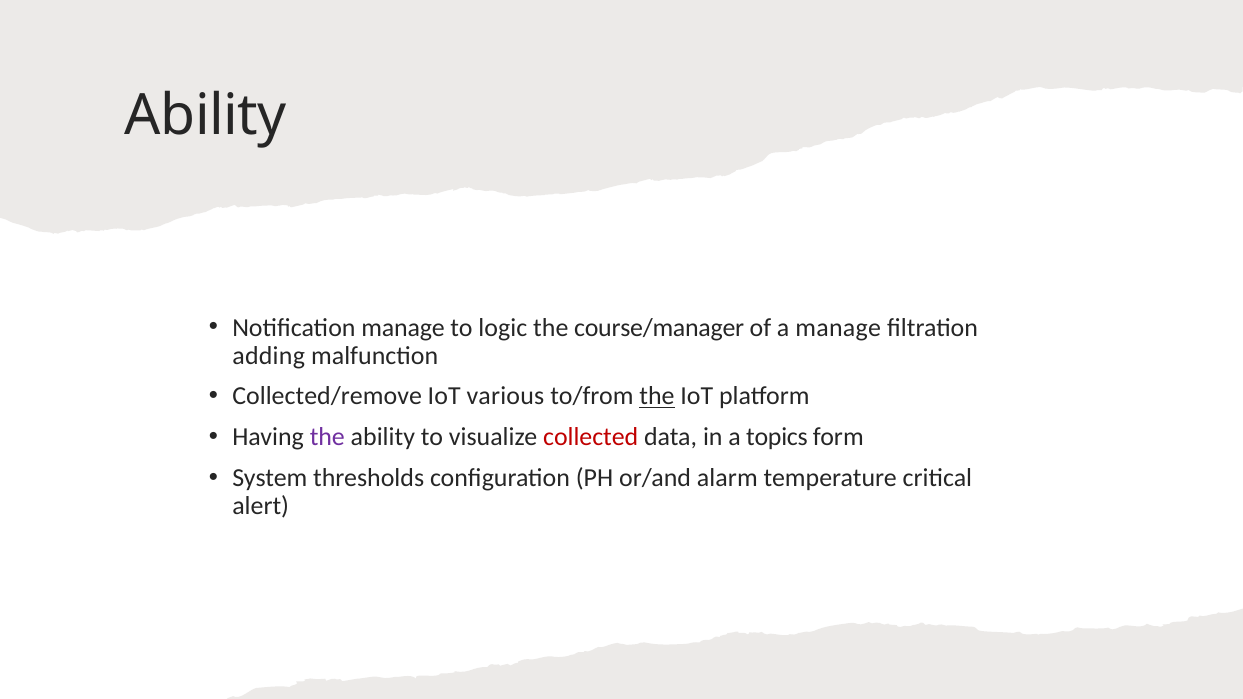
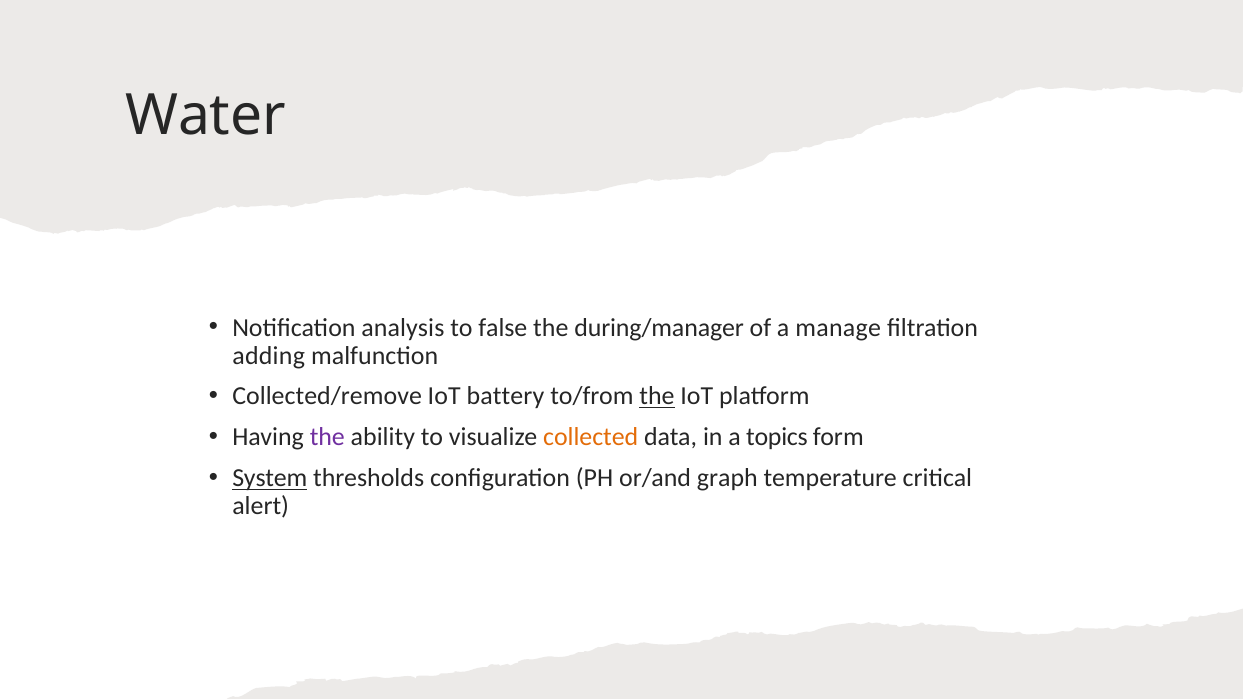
Ability: Ability -> Water (205, 116)
Notification manage: manage -> analysis (403, 328)
logic: logic -> false (503, 328)
course/manager: course/manager -> during/manager (659, 328)
various: various -> battery (505, 397)
collected colour: red -> orange (591, 437)
System underline: none -> present (270, 478)
alarm: alarm -> graph (727, 478)
